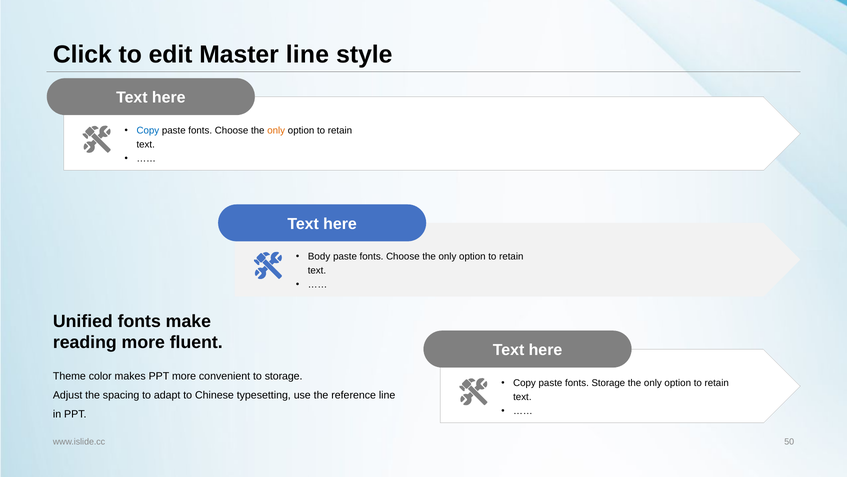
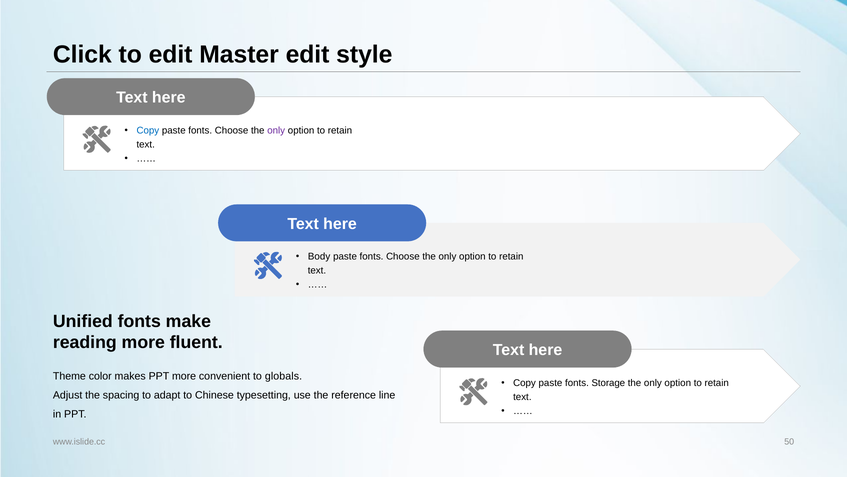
Master line: line -> edit (308, 55)
only colour: orange -> purple (276, 130)
to storage: storage -> globals (284, 376)
